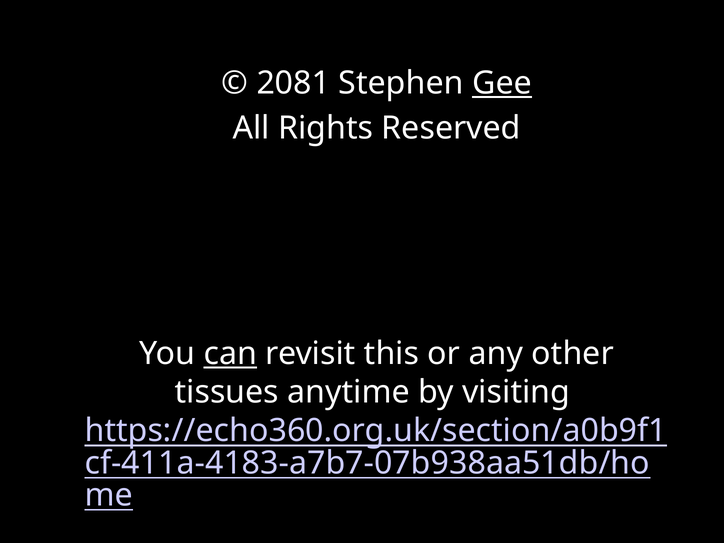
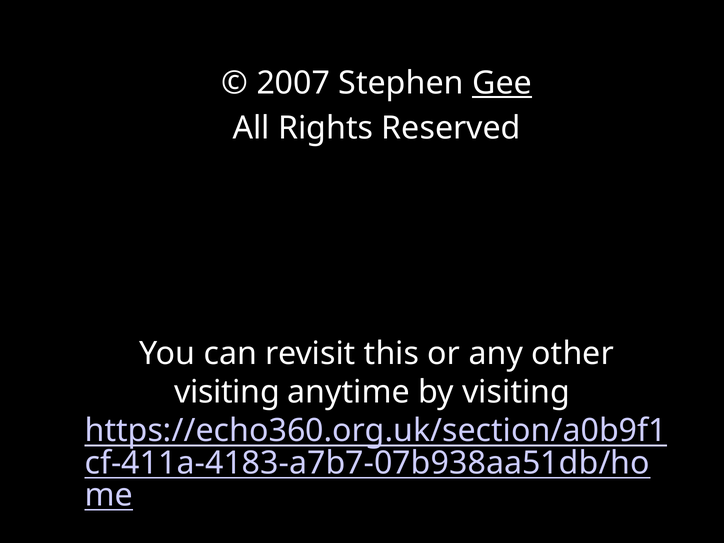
2081: 2081 -> 2007 (293, 83)
can underline: present -> none (230, 354)
tissues: tissues -> visiting (227, 392)
